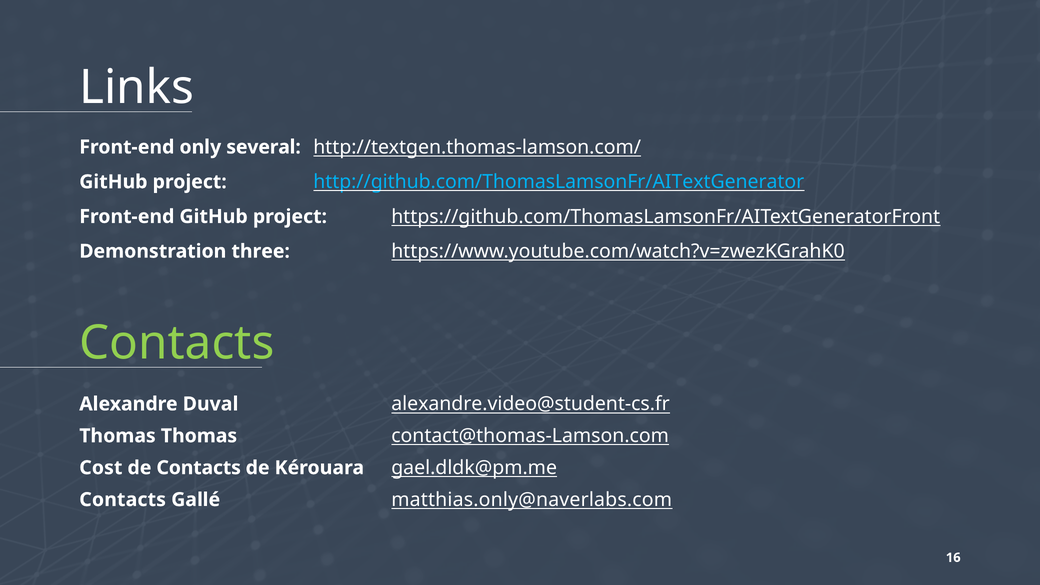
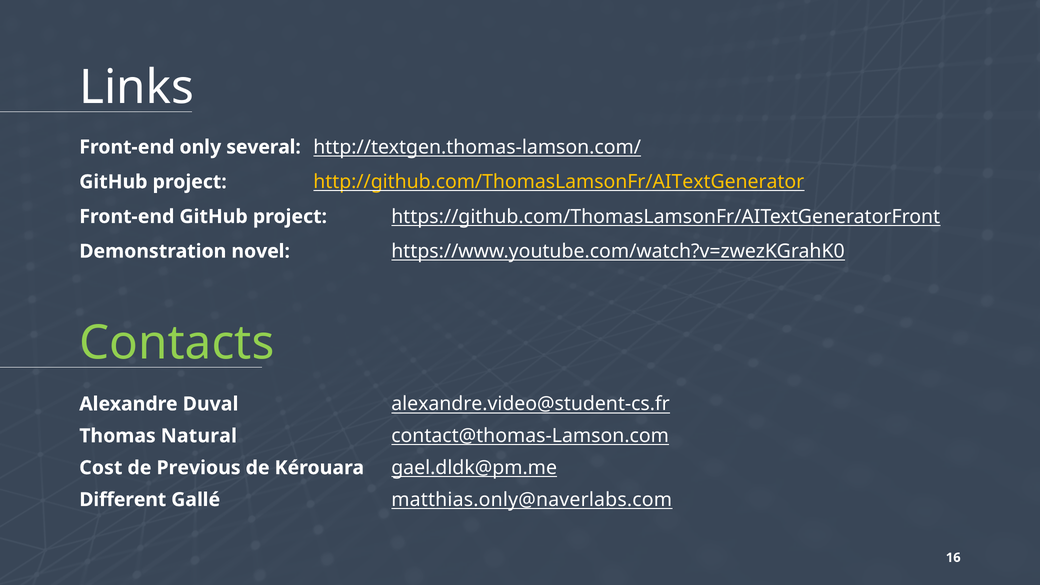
http://github.com/ThomasLamsonFr/AITextGenerator colour: light blue -> yellow (559, 182)
three: three -> novel (261, 251)
Thomas Thomas: Thomas -> Natural (199, 436)
de Contacts: Contacts -> Previous (199, 468)
Contacts: Contacts -> Different (123, 500)
